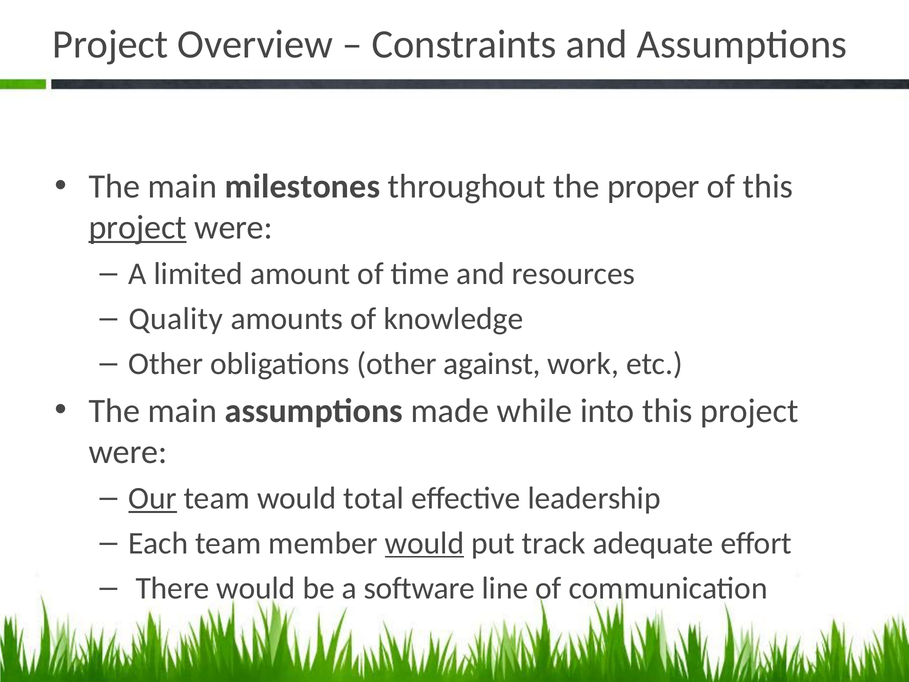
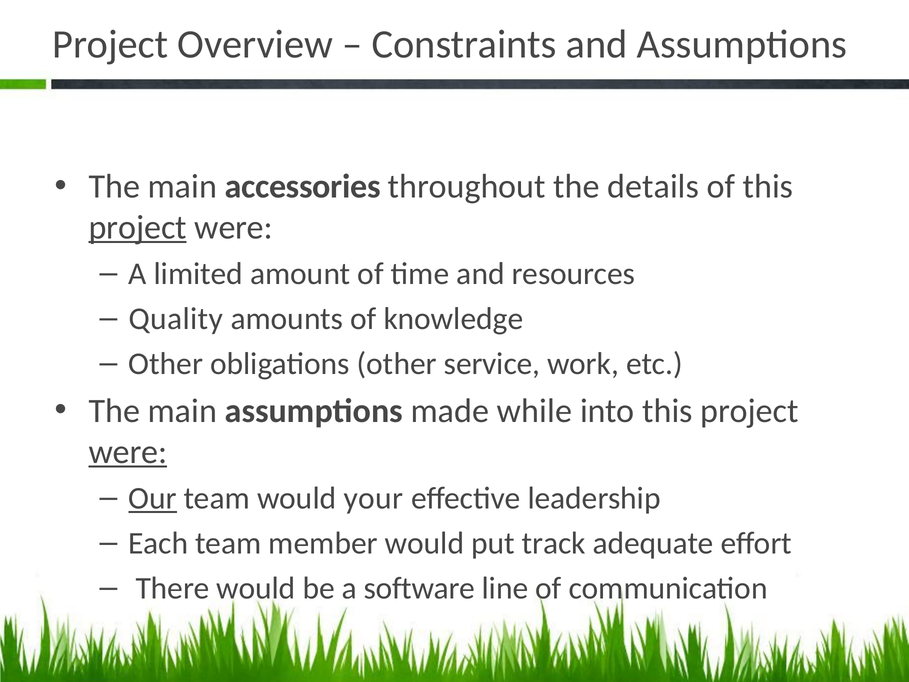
milestones: milestones -> accessories (303, 186)
proper: proper -> details (653, 186)
against: against -> service (492, 364)
were underline: none -> present (128, 452)
total: total -> your (374, 498)
would underline: present -> none (424, 543)
